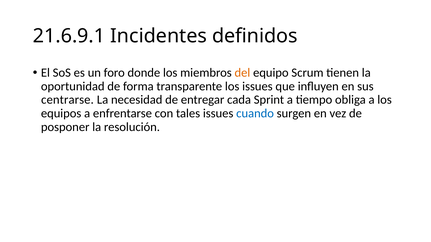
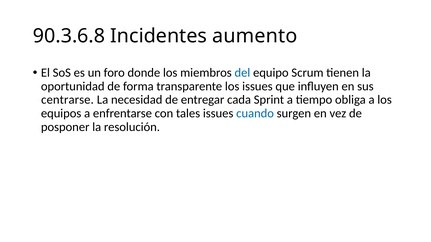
21.6.9.1: 21.6.9.1 -> 90.3.6.8 (69, 36)
definidos: definidos -> aumento (255, 36)
del colour: orange -> blue (242, 73)
